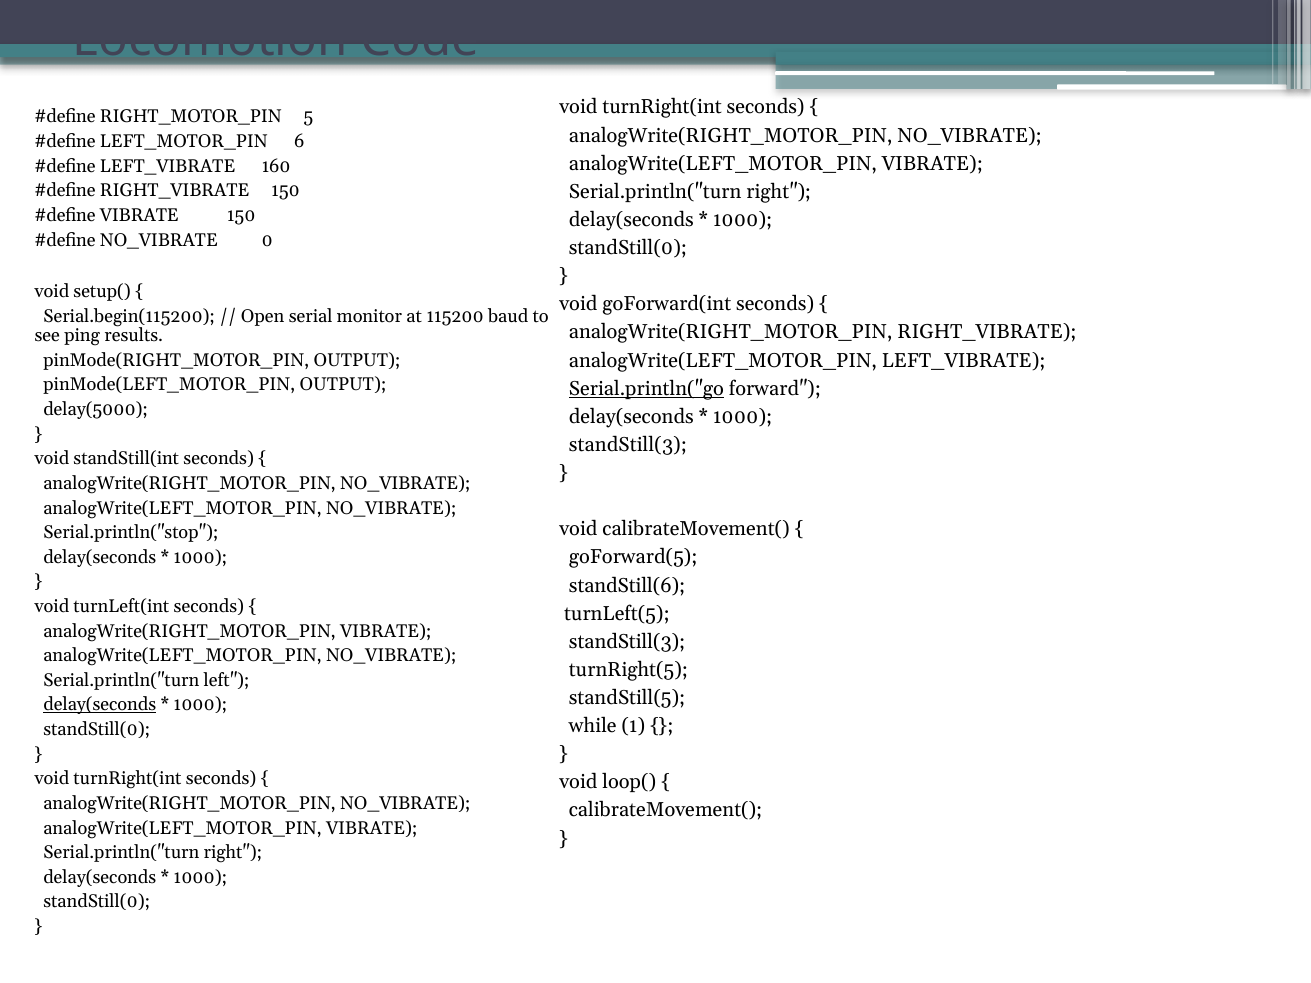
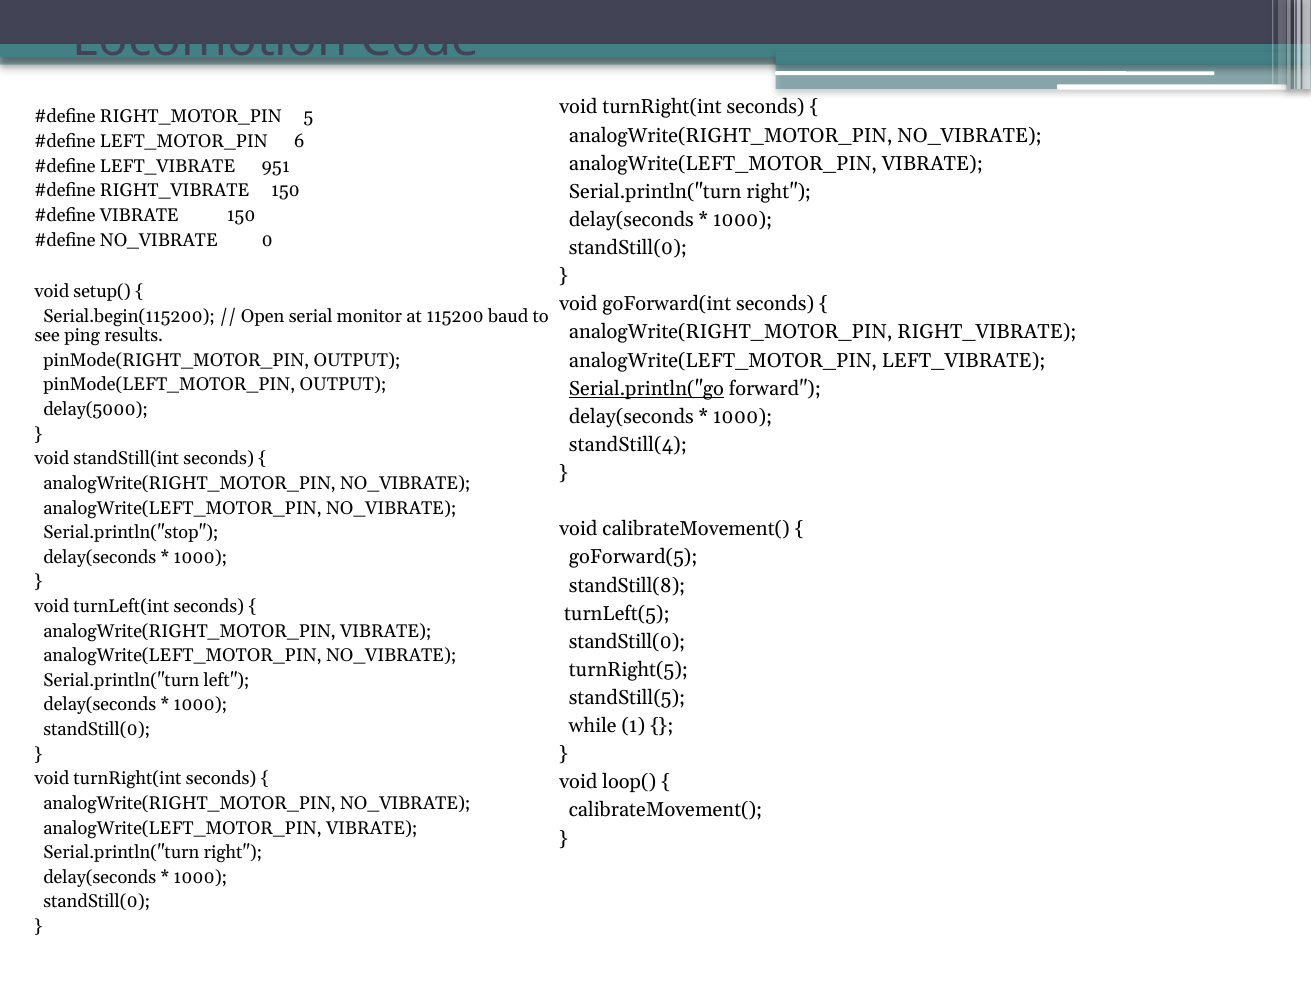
160: 160 -> 951 (276, 166)
standStill(3: standStill(3 -> standStill(4 (628, 445)
standStill(6: standStill(6 -> standStill(8 (627, 586)
standStill(3: standStill(3 -> standStill(0 (627, 642)
delay(seconds underline: present -> none (100, 705)
